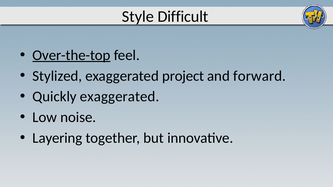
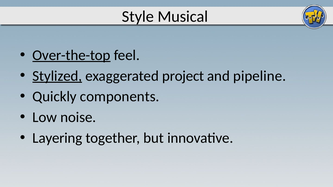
Difficult: Difficult -> Musical (183, 17)
Stylized underline: none -> present (57, 76)
forward: forward -> pipeline (260, 76)
Quickly exaggerated: exaggerated -> components (120, 97)
